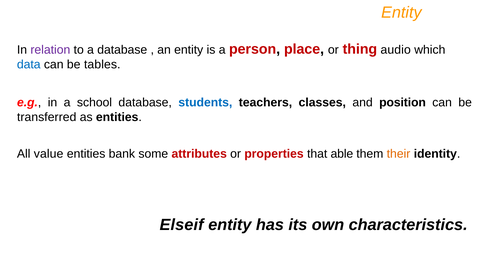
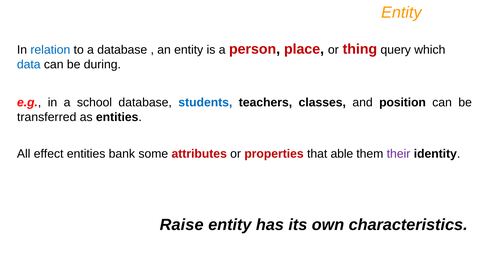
relation colour: purple -> blue (50, 50)
audio: audio -> query (396, 50)
tables: tables -> during (102, 65)
value: value -> effect (49, 154)
their colour: orange -> purple (399, 154)
Elseif: Elseif -> Raise (182, 225)
